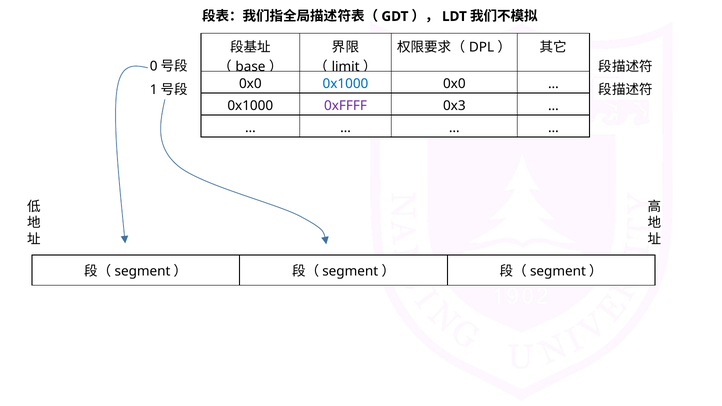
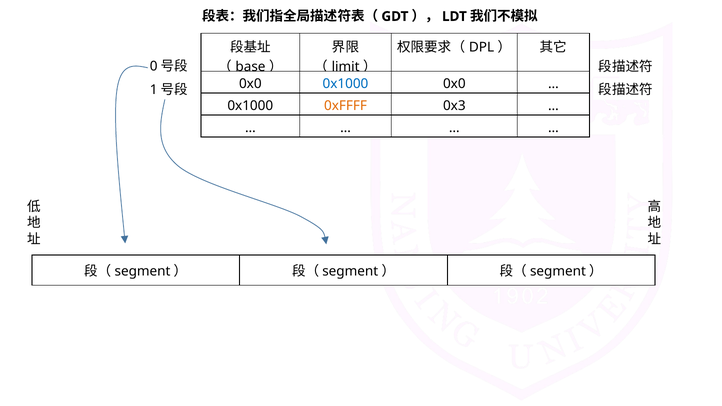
0xFFFF colour: purple -> orange (345, 106)
